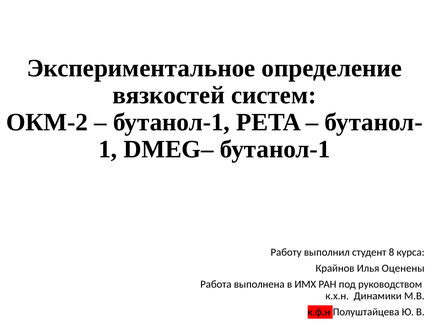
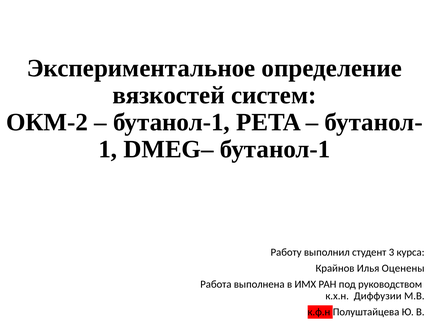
8: 8 -> 3 (392, 252)
Динамики: Динамики -> Диффузии (378, 296)
